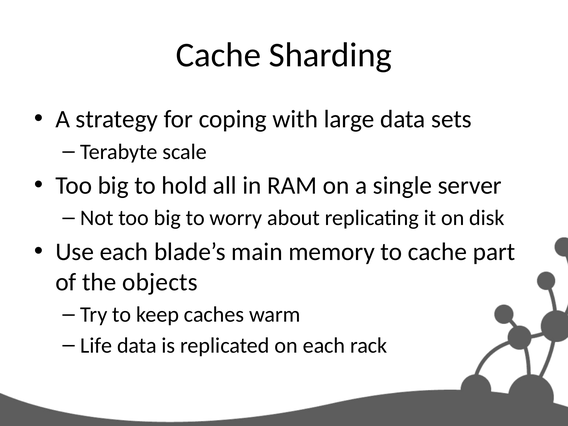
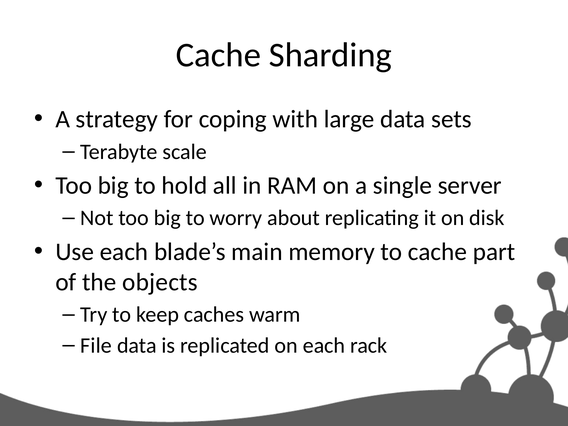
Life: Life -> File (96, 345)
